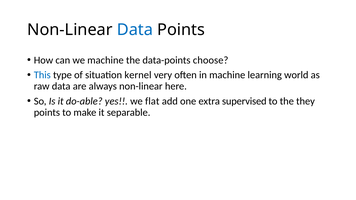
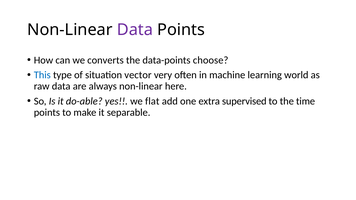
Data colour: blue -> purple (135, 30)
we machine: machine -> converts (106, 60)
kernel: kernel -> vector (138, 75)
they: they -> time (306, 101)
